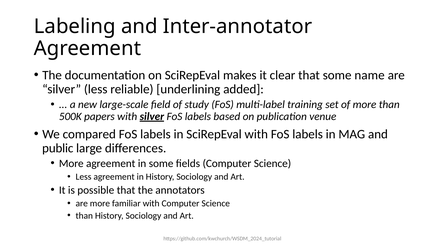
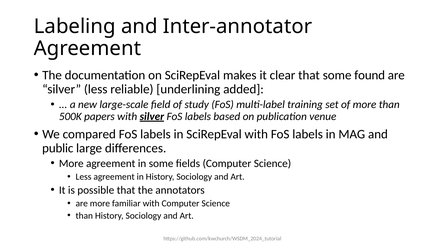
name: name -> found (370, 75)
